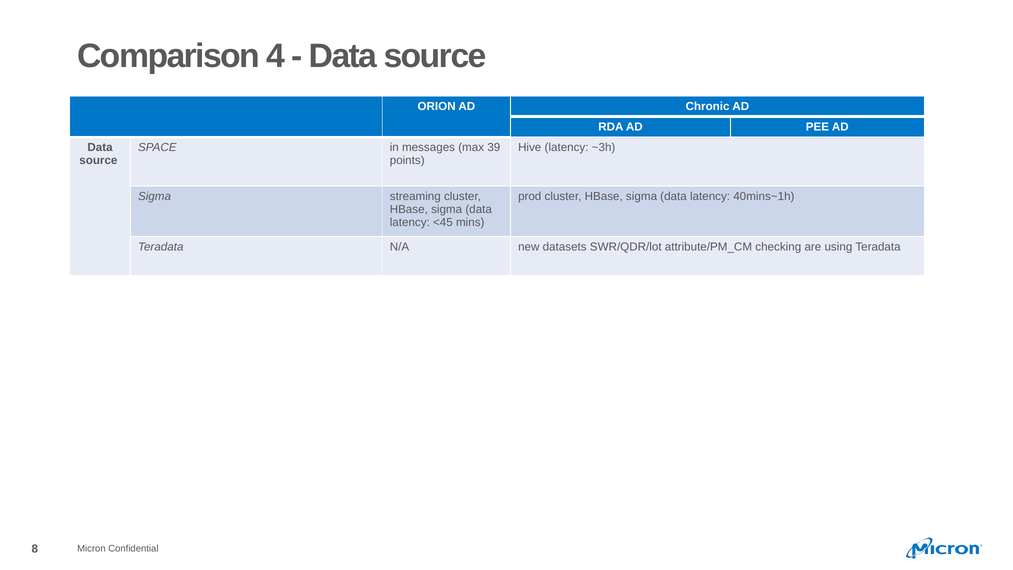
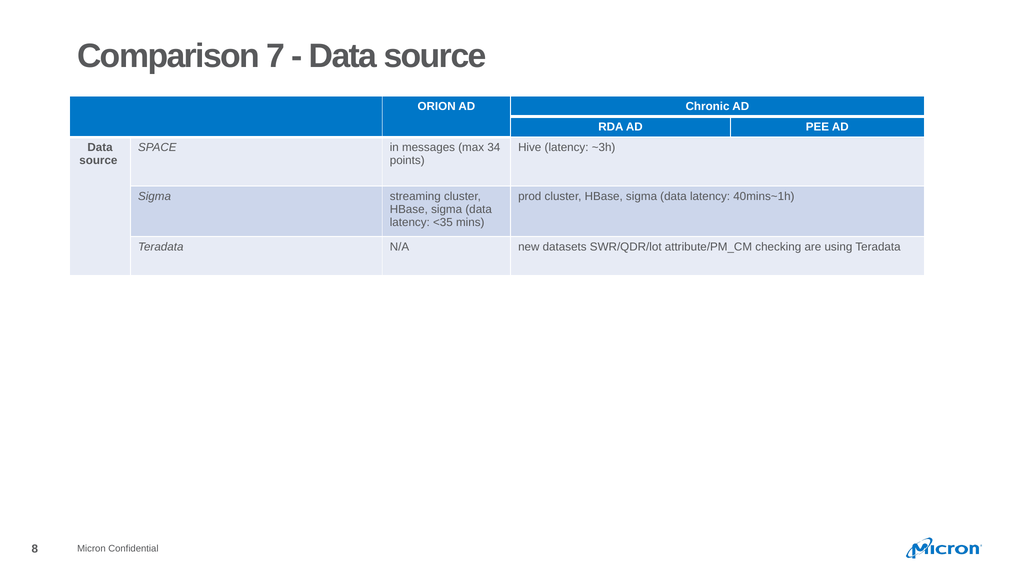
4: 4 -> 7 (276, 56)
39: 39 -> 34 (494, 148)
<45: <45 -> <35 (443, 222)
